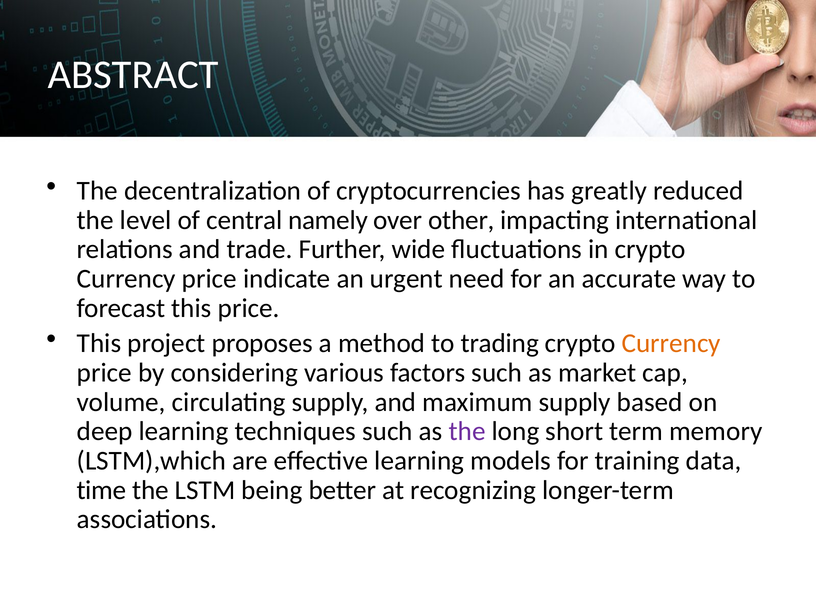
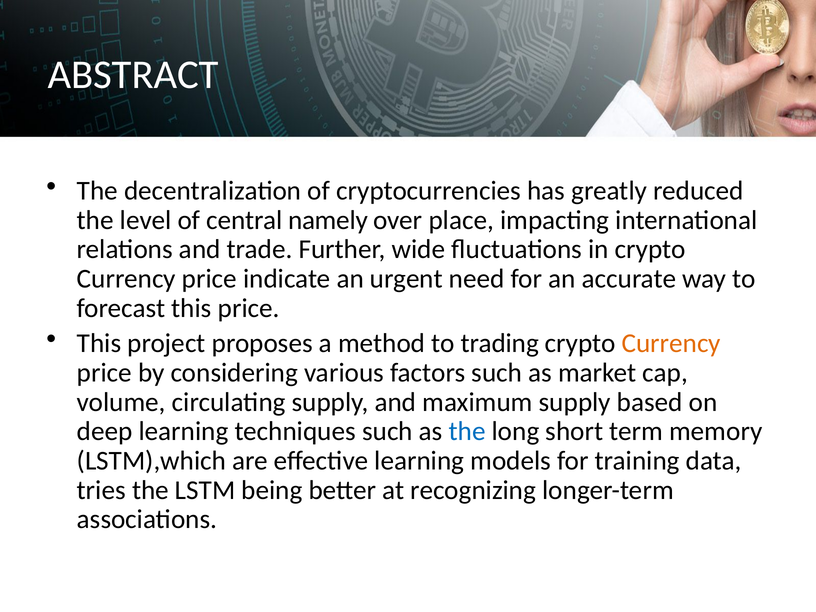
other: other -> place (461, 220)
the colour: purple -> blue (467, 431)
time: time -> tries (101, 490)
